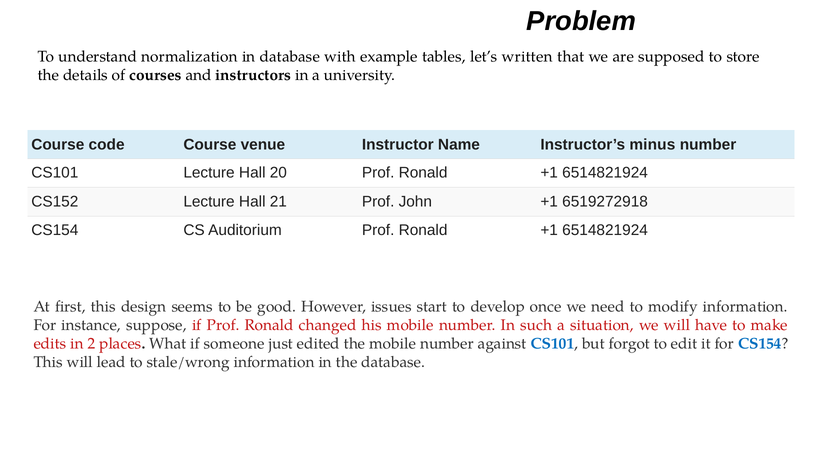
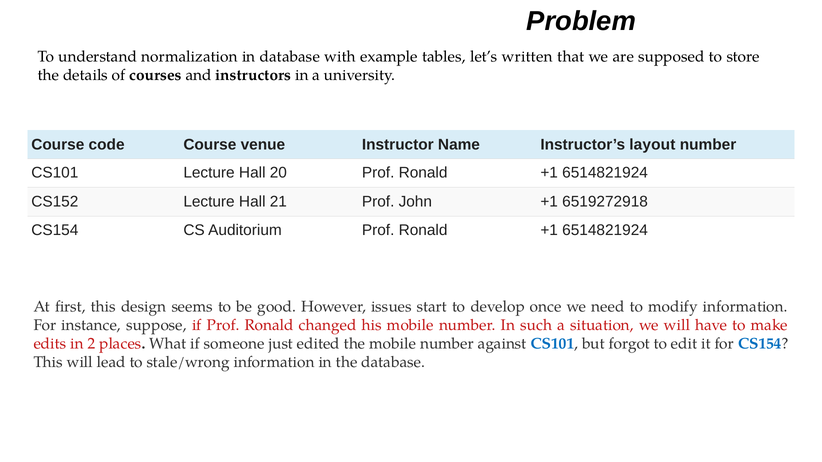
minus: minus -> layout (652, 145)
